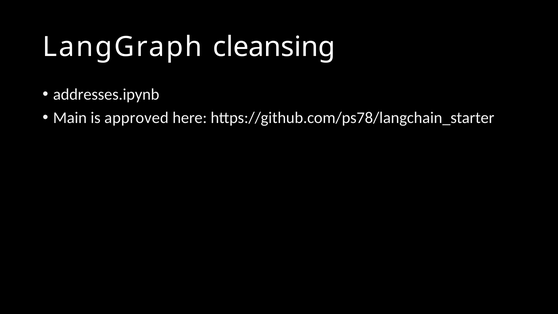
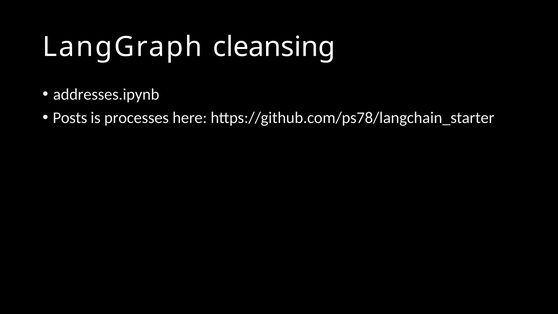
Main: Main -> Posts (70, 118)
approved: approved -> processes (137, 118)
